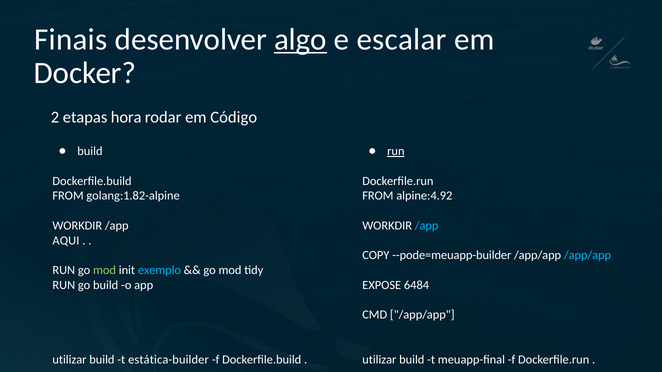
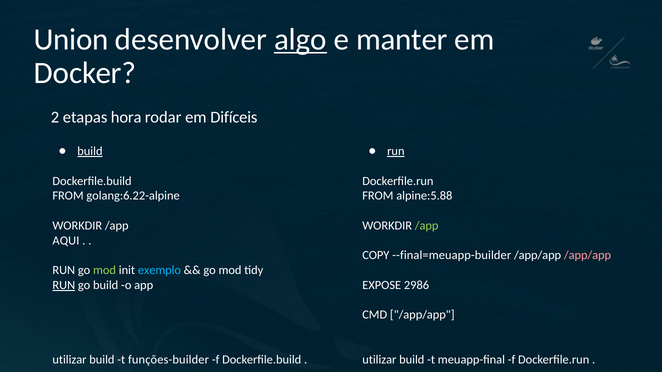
Finais: Finais -> Union (71, 39)
escalar: escalar -> manter (402, 39)
Código: Código -> Difíceis (234, 117)
build underline: none -> present (90, 151)
golang:1.82-alpine: golang:1.82-alpine -> golang:6.22-alpine (133, 196)
alpine:4.92: alpine:4.92 -> alpine:5.88 (424, 196)
/app colour: light blue -> light green (427, 226)
--pode=meuapp-builder: --pode=meuapp-builder -> --final=meuapp-builder (452, 256)
/app/app colour: light blue -> pink (588, 256)
RUN underline: none -> present (64, 285)
6484: 6484 -> 2986 (417, 285)
estática-builder: estática-builder -> funções-builder (169, 360)
